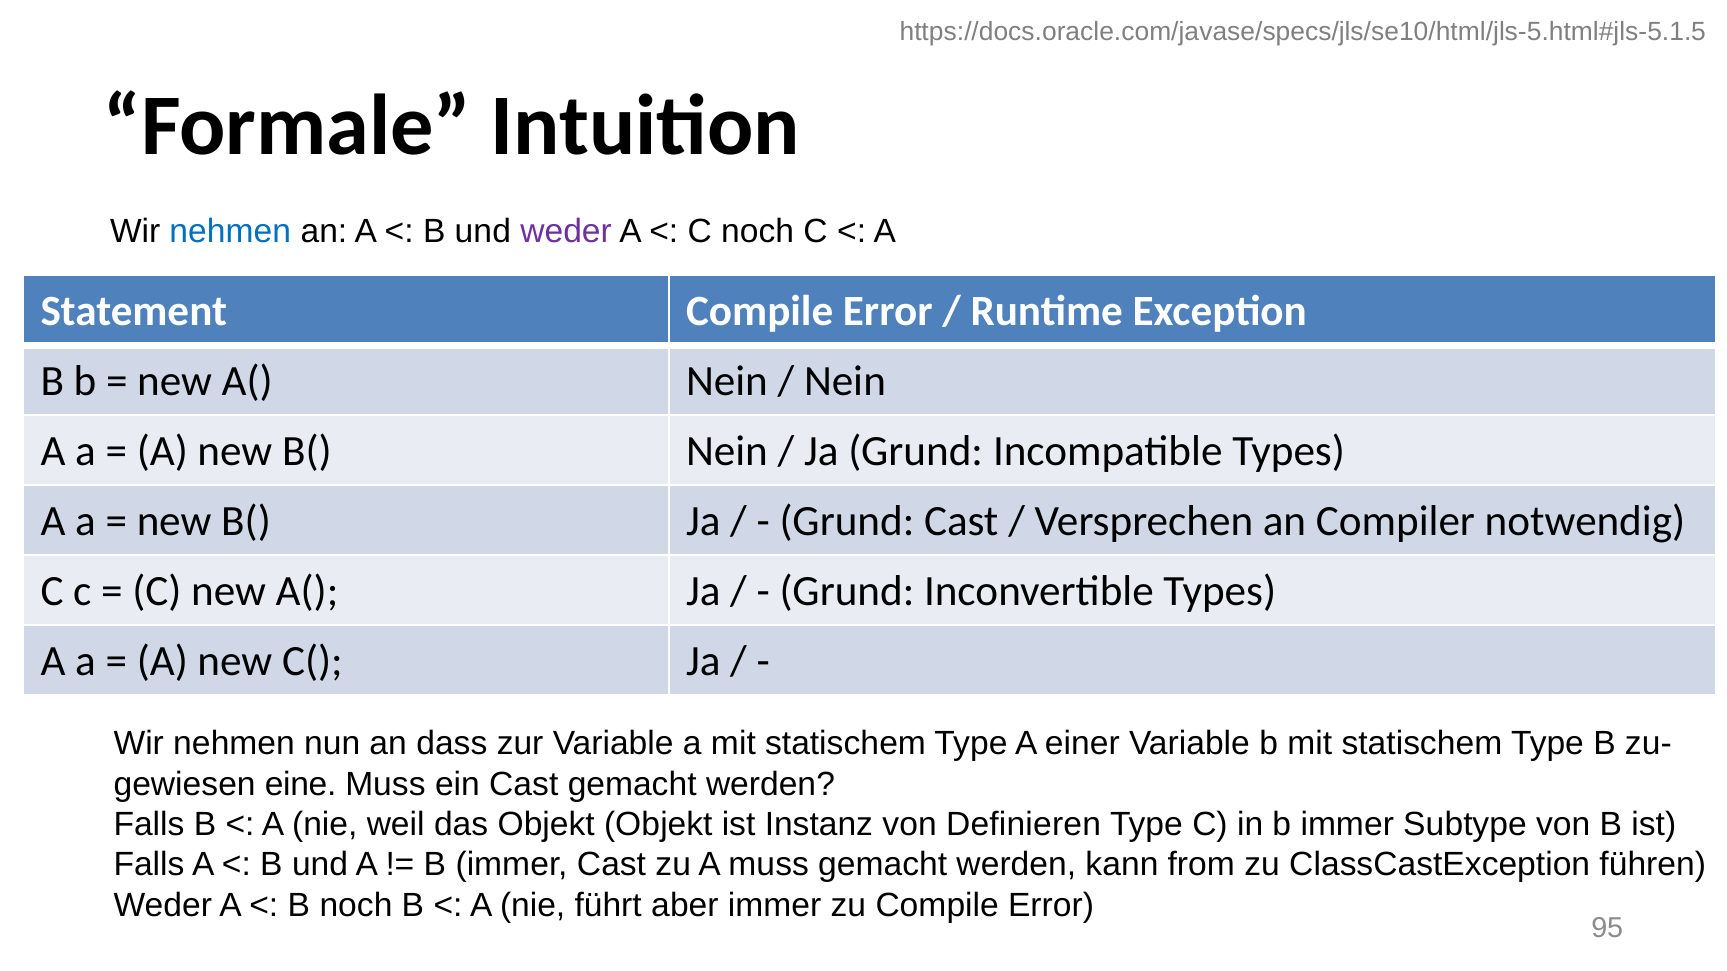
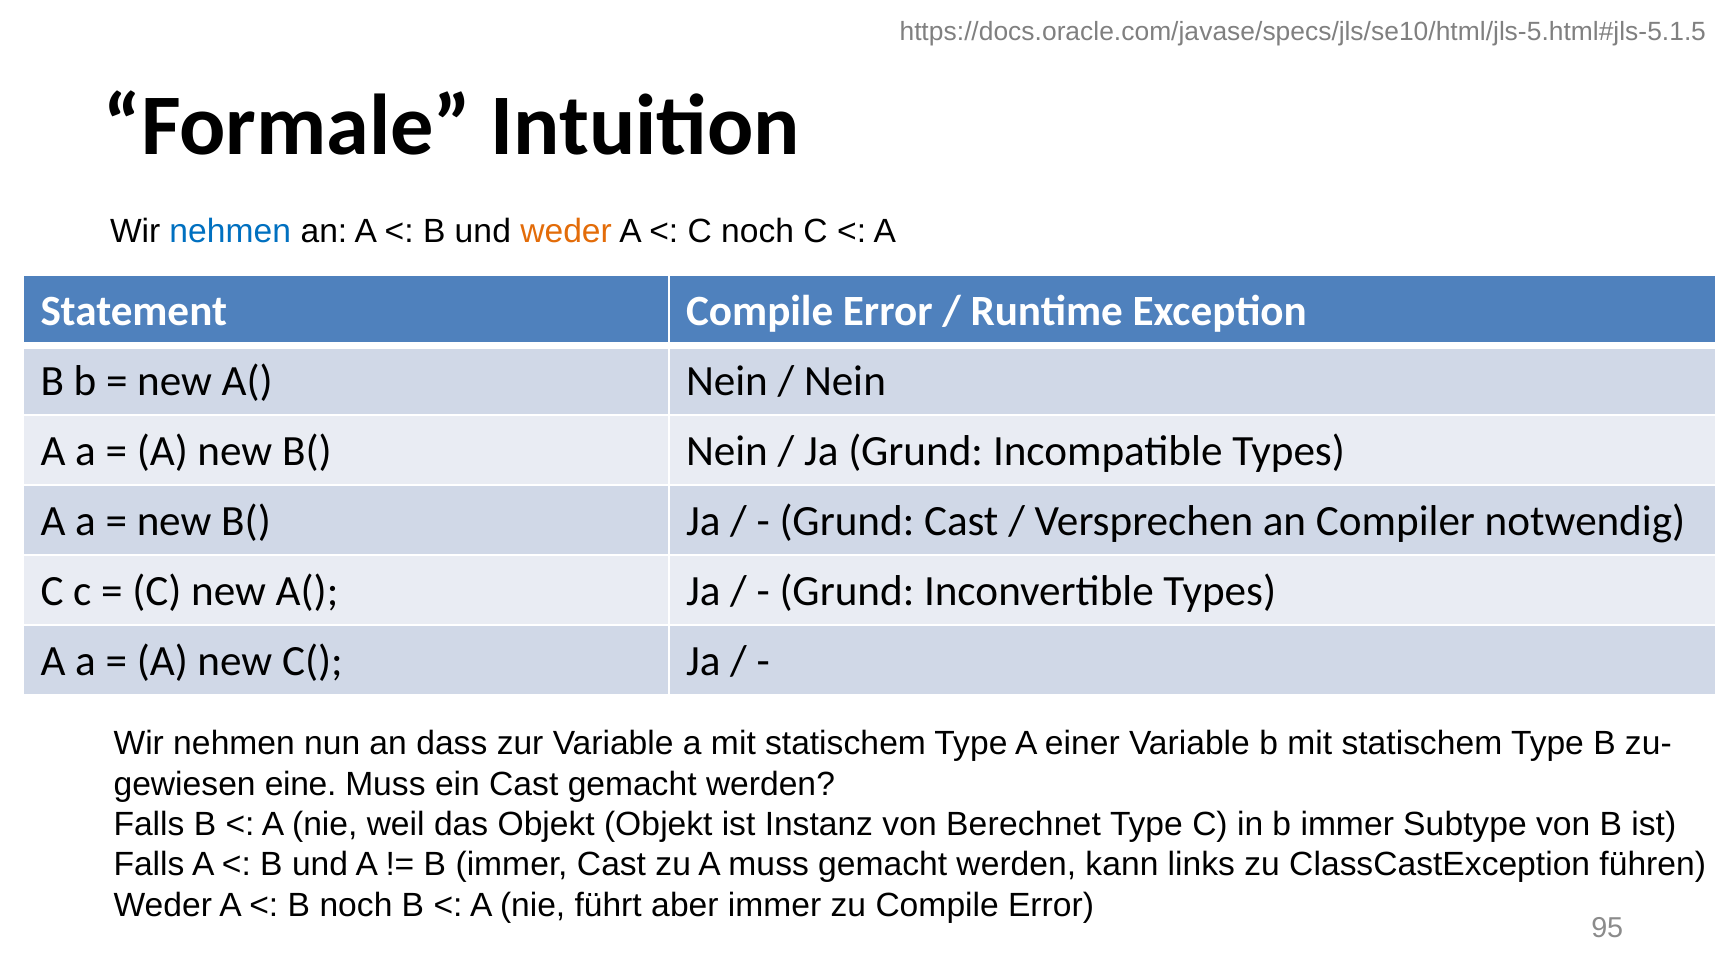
weder colour: purple -> orange (566, 231)
Definieren: Definieren -> Berechnet (1024, 825)
from: from -> links (1201, 865)
